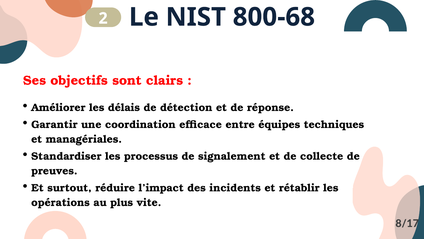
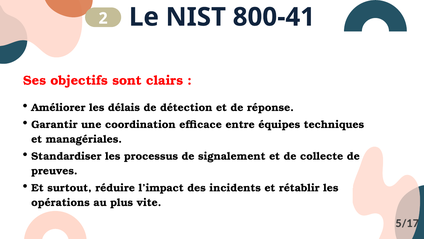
800-68: 800-68 -> 800-41 (274, 17)
8/17: 8/17 -> 5/17 (407, 223)
